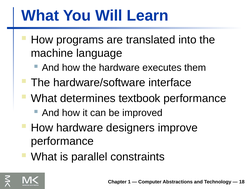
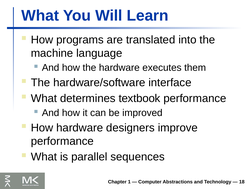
constraints: constraints -> sequences (138, 157)
